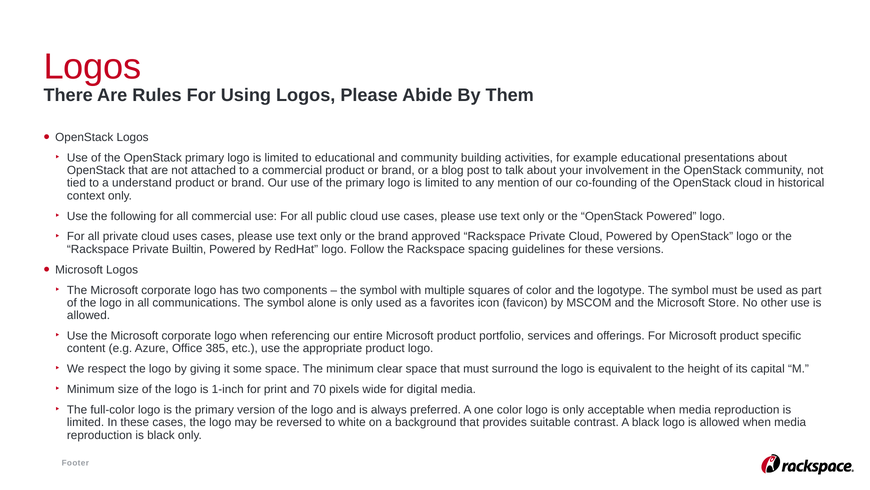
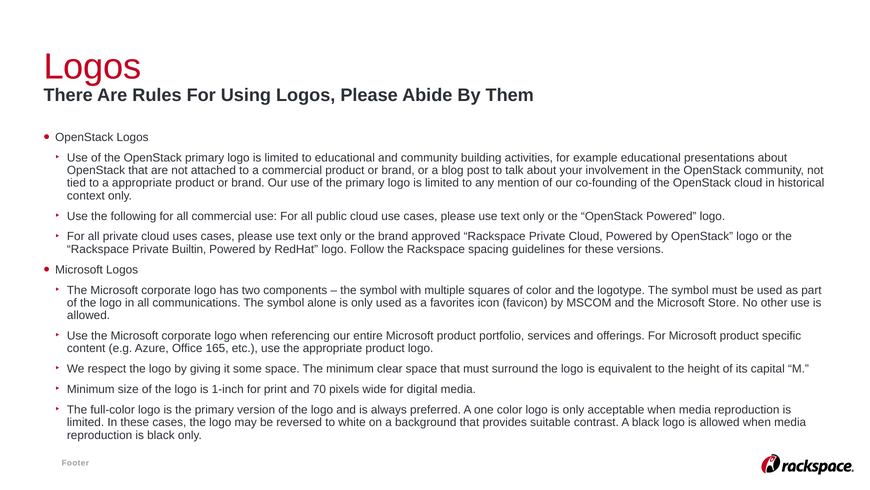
a understand: understand -> appropriate (142, 183)
385: 385 -> 165 (217, 348)
